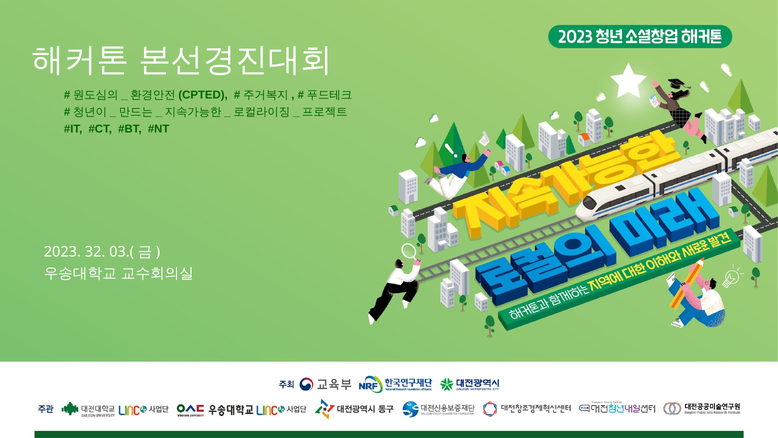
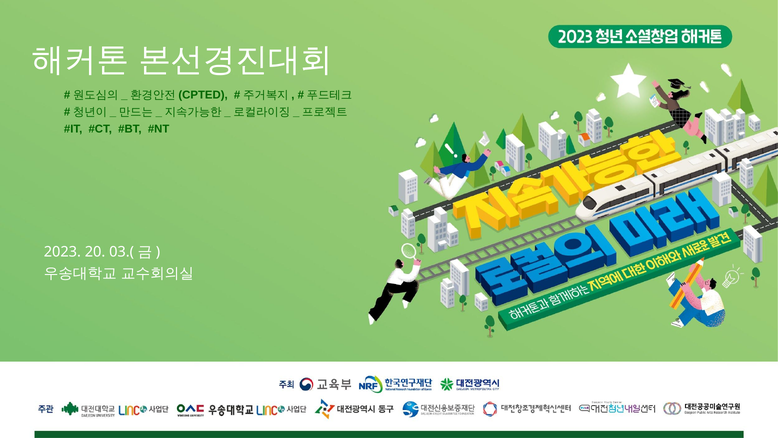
32: 32 -> 20 (95, 251)
